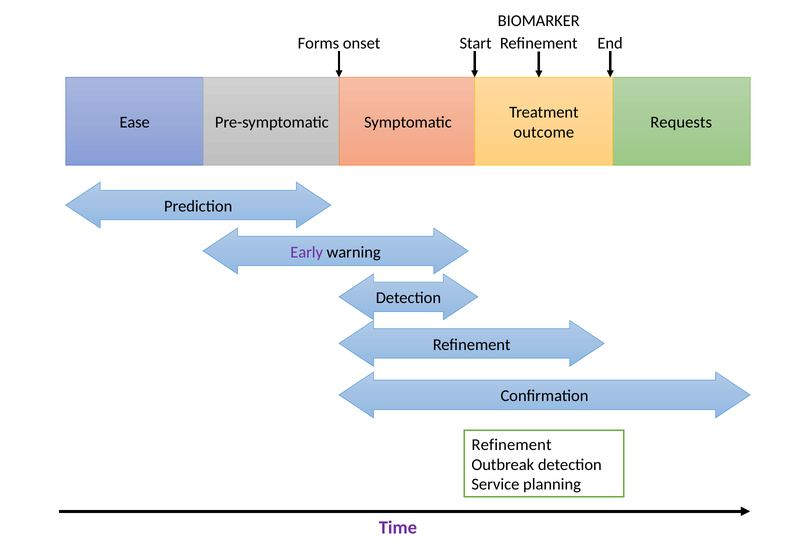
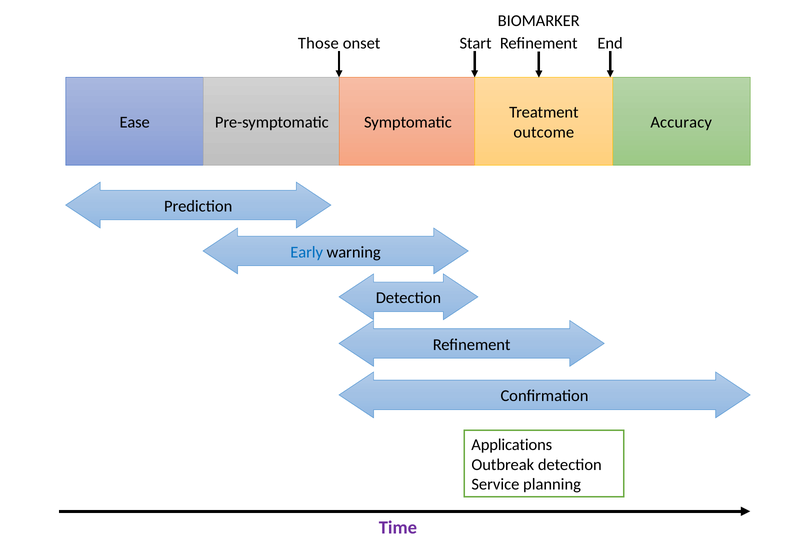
Forms: Forms -> Those (318, 43)
Requests: Requests -> Accuracy (681, 122)
Early colour: purple -> blue (307, 252)
Refinement: Refinement -> Applications (512, 445)
